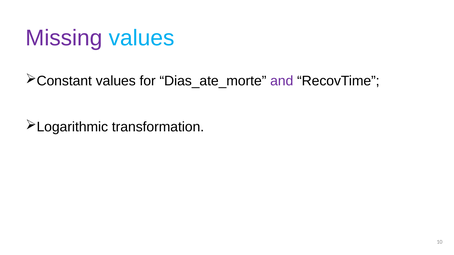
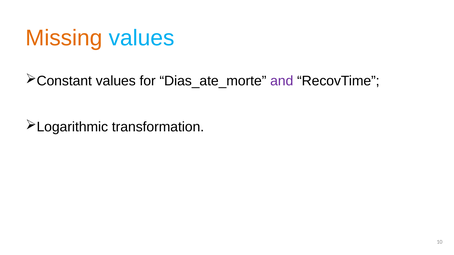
Missing colour: purple -> orange (64, 38)
